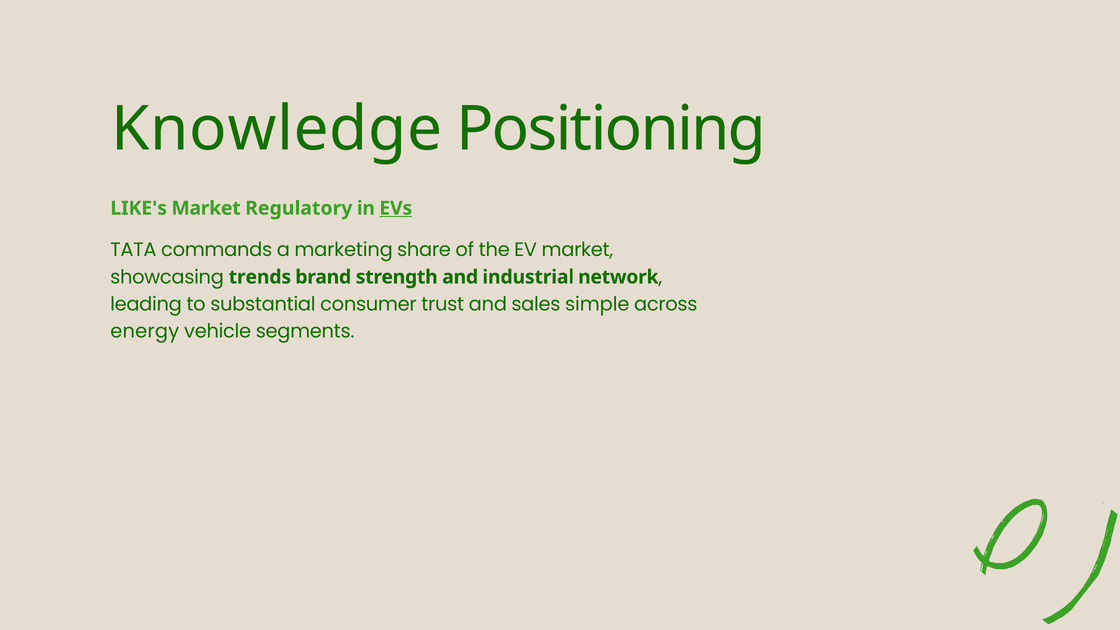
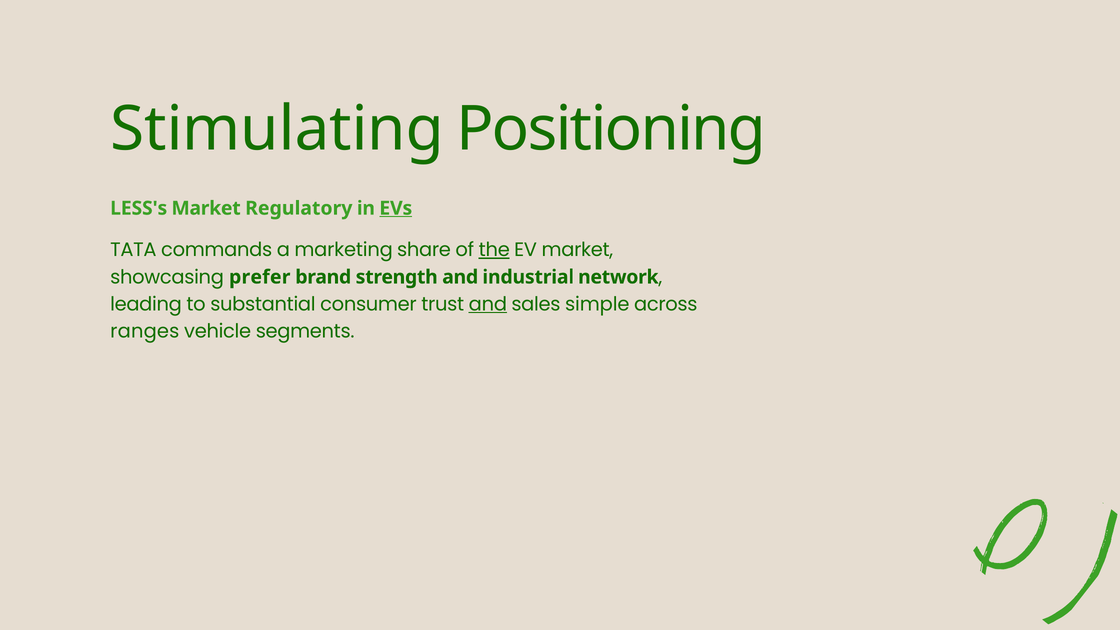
Knowledge: Knowledge -> Stimulating (277, 129)
LIKE's: LIKE's -> LESS's (139, 208)
the underline: none -> present (494, 250)
trends: trends -> prefer (260, 277)
and underline: none -> present (488, 304)
energy: energy -> ranges (145, 332)
